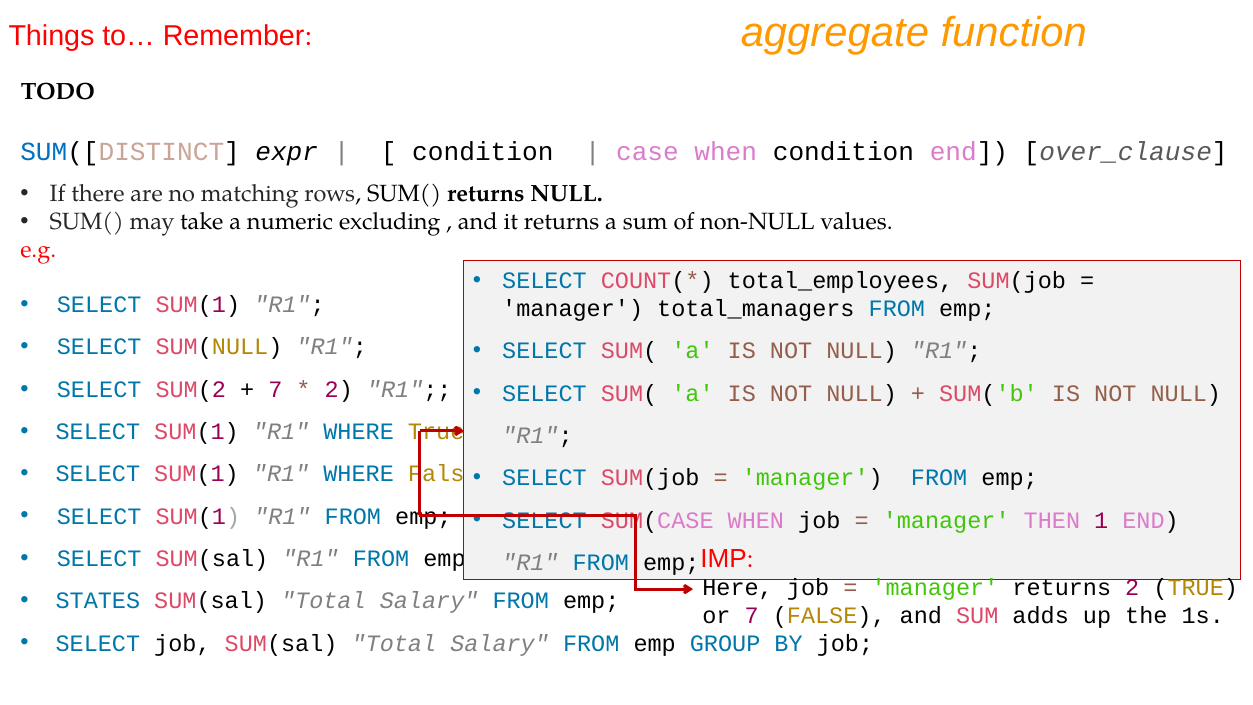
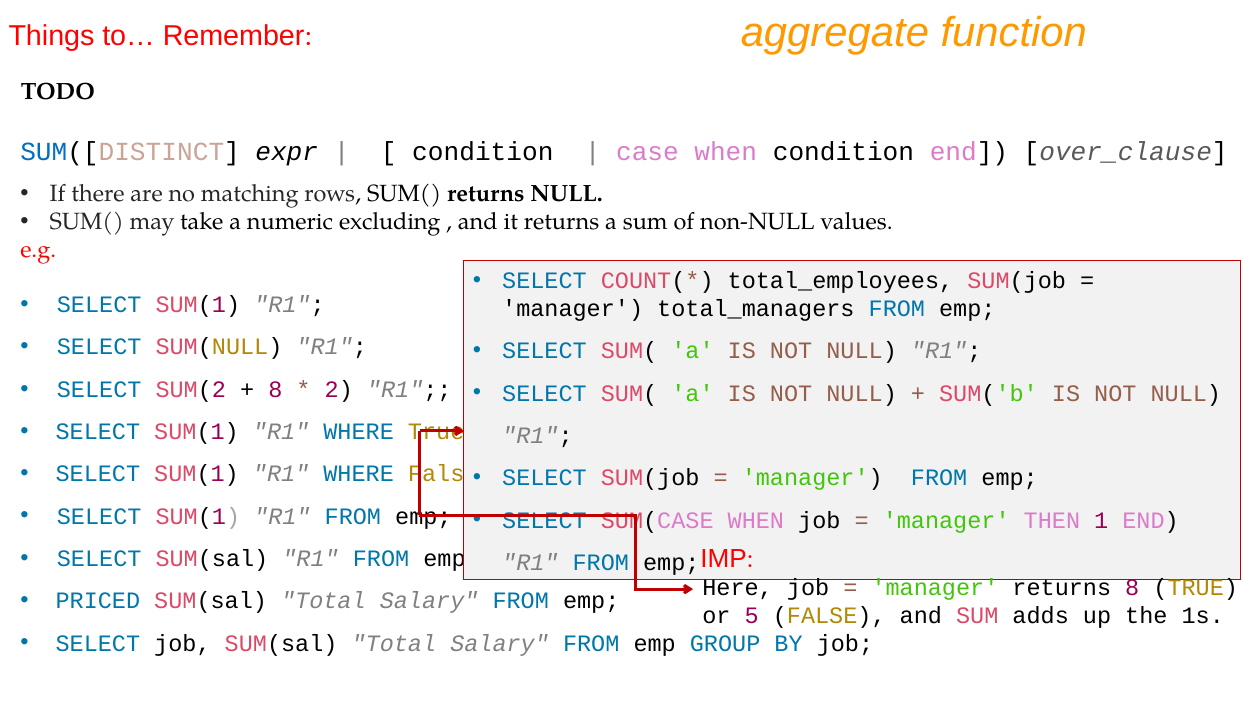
7: 7 -> 8 (275, 389)
returns 2: 2 -> 8 (1132, 588)
STATES: STATES -> PRICED (98, 601)
or 7: 7 -> 5 (752, 616)
